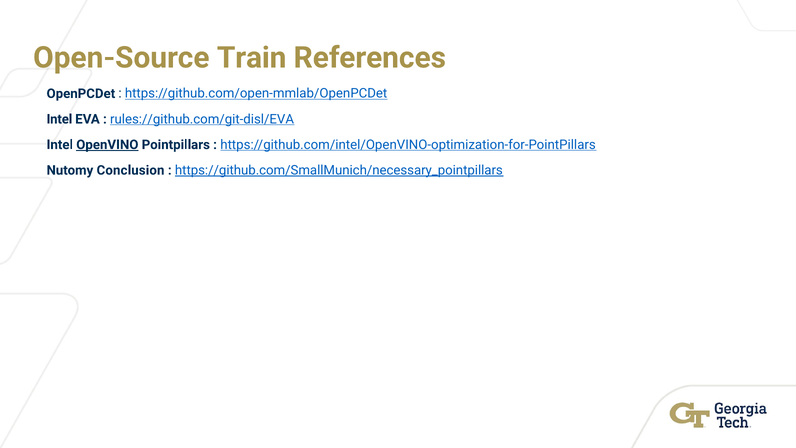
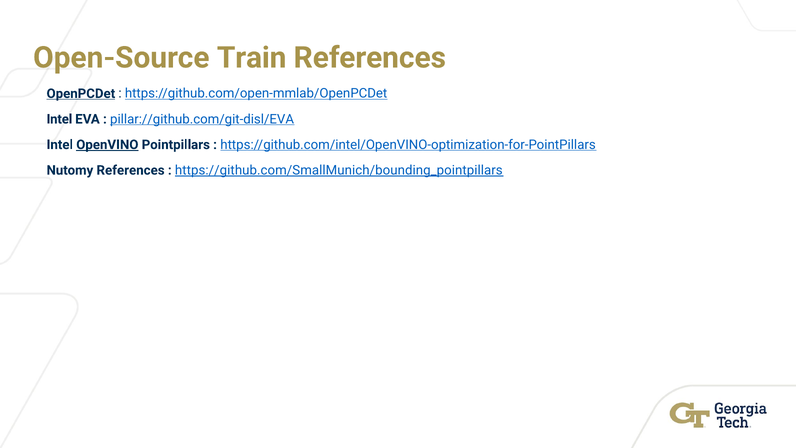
OpenPCDet underline: none -> present (81, 94)
rules://github.com/git-disl/EVA: rules://github.com/git-disl/EVA -> pillar://github.com/git-disl/EVA (202, 119)
Nutomy Conclusion: Conclusion -> References (131, 170)
https://github.com/SmallMunich/necessary_pointpillars: https://github.com/SmallMunich/necessary_pointpillars -> https://github.com/SmallMunich/bounding_pointpillars (339, 170)
